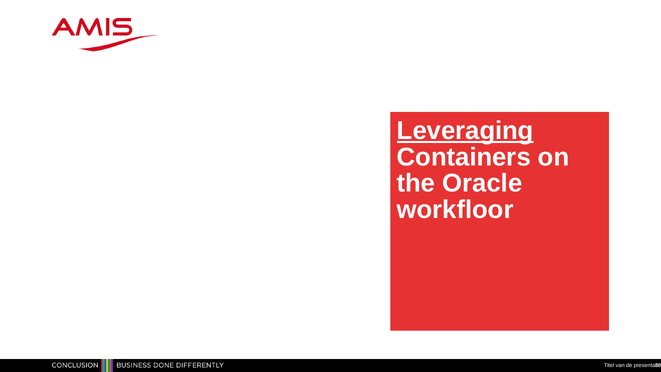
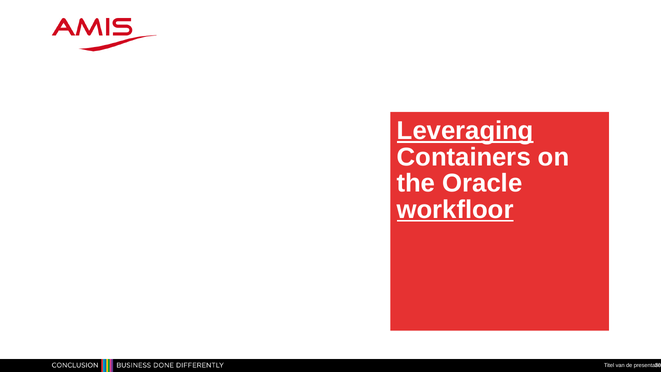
workfloor underline: none -> present (455, 210)
